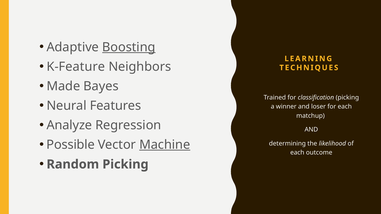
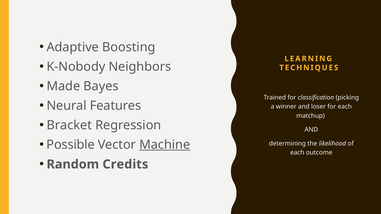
Boosting underline: present -> none (129, 47)
K-Feature: K-Feature -> K-Nobody (76, 67)
Analyze: Analyze -> Bracket (69, 125)
Random Picking: Picking -> Credits (125, 165)
